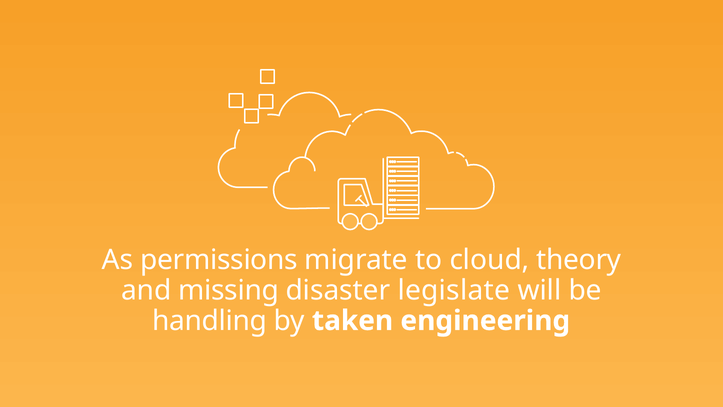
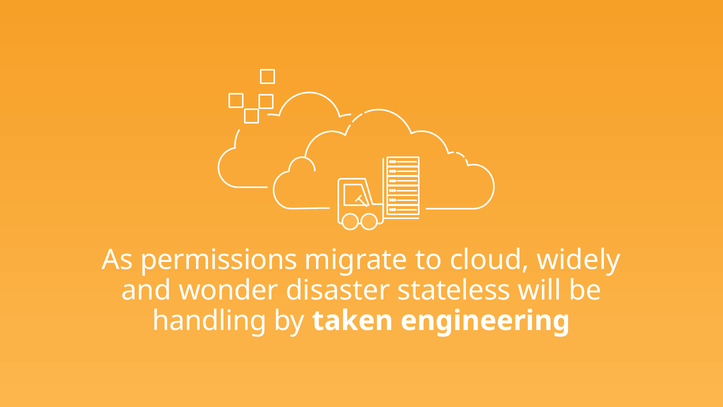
theory: theory -> widely (579, 260)
missing: missing -> wonder (229, 290)
legislate: legislate -> stateless (454, 290)
